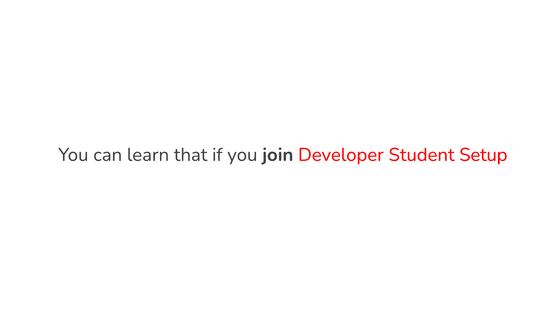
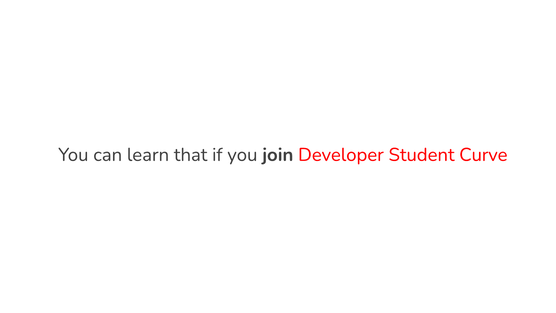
Setup: Setup -> Curve (483, 155)
